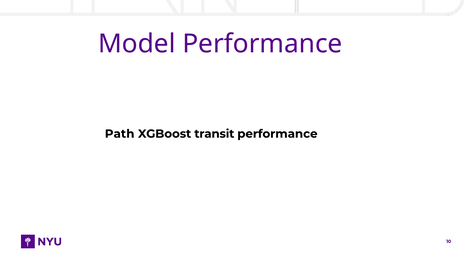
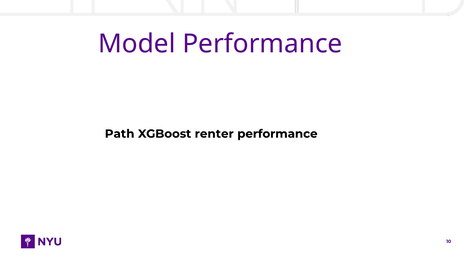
transit: transit -> renter (214, 134)
